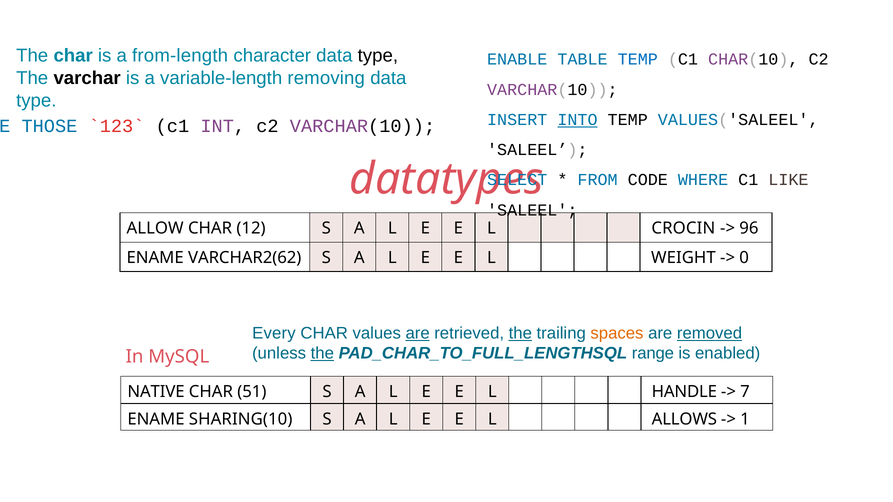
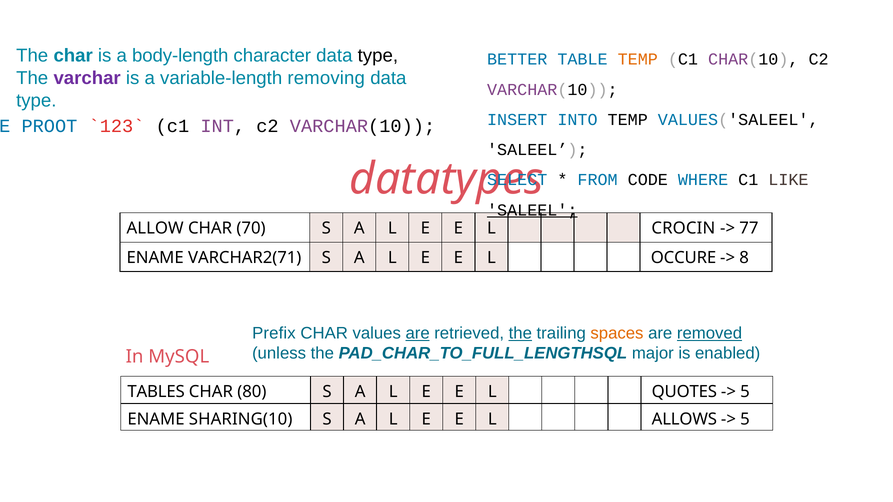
from-length: from-length -> body-length (180, 56)
ENABLE: ENABLE -> BETTER (517, 59)
TEMP colour: blue -> orange (638, 59)
varchar colour: black -> purple (87, 78)
INTO underline: present -> none (577, 120)
THOSE: THOSE -> PROOT (49, 126)
SALEEL underline: none -> present (532, 210)
12: 12 -> 70 (251, 228)
96: 96 -> 77 (749, 228)
VARCHAR2(62: VARCHAR2(62 -> VARCHAR2(71 (245, 258)
WEIGHT: WEIGHT -> OCCURE (684, 258)
0: 0 -> 8 (744, 258)
Every: Every -> Prefix (274, 334)
the underline: present -> none (322, 354)
range: range -> major (653, 354)
NATIVE: NATIVE -> TABLES (156, 392)
51: 51 -> 80 (252, 392)
HANDLE: HANDLE -> QUOTES (684, 392)
7: 7 -> 5 (745, 392)
1: 1 -> 5 (745, 419)
